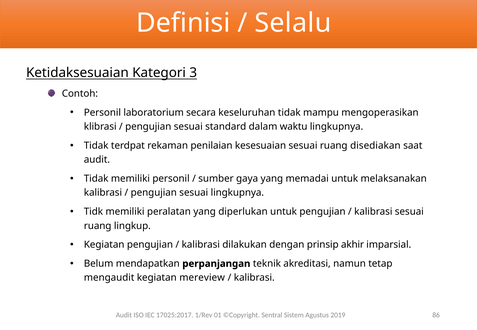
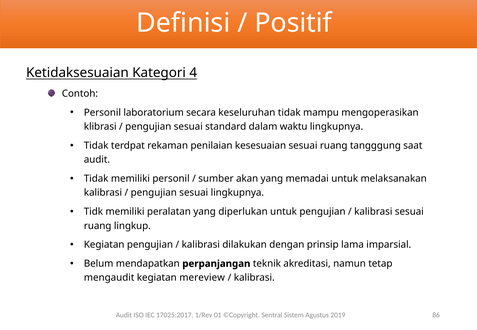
Selalu: Selalu -> Positif (293, 23)
3: 3 -> 4 (193, 73)
disediakan: disediakan -> tangggung (375, 146)
gaya: gaya -> akan (247, 179)
akhir: akhir -> lama (352, 245)
